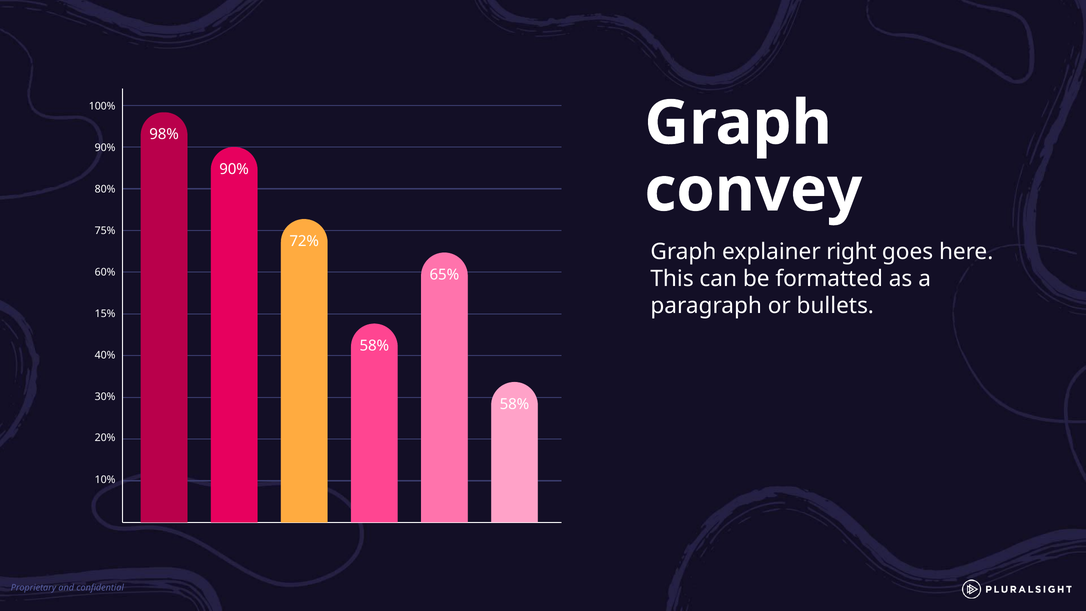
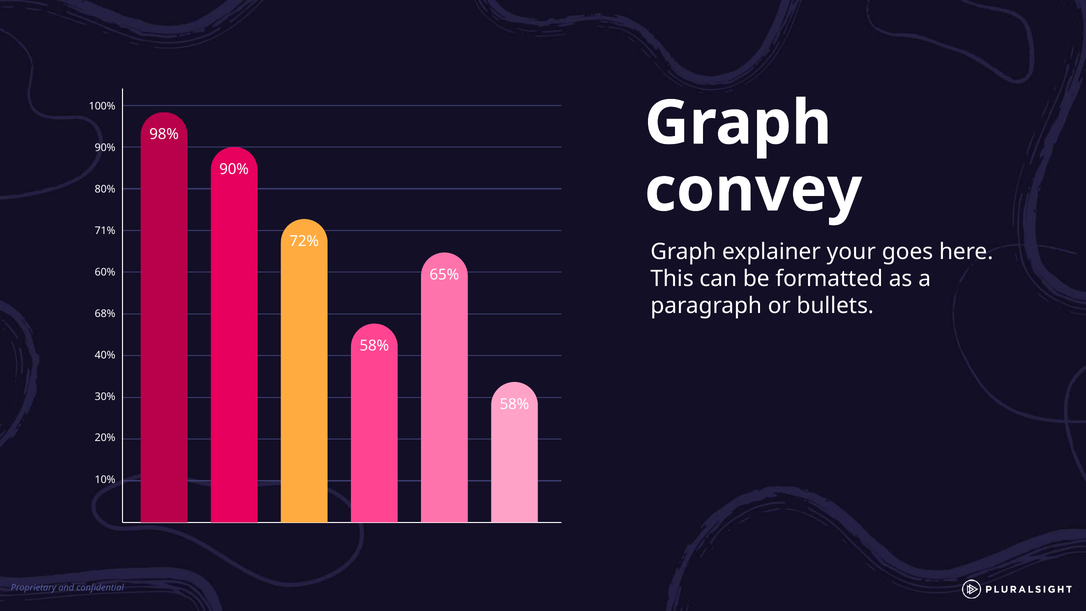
75%: 75% -> 71% (105, 231)
right: right -> your (851, 252)
15%: 15% -> 68% (105, 314)
